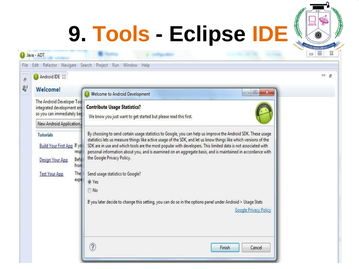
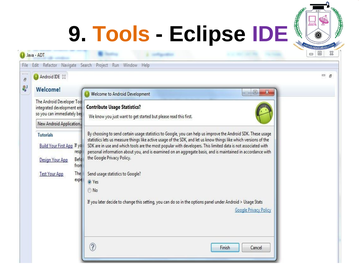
IDE colour: orange -> purple (270, 34)
